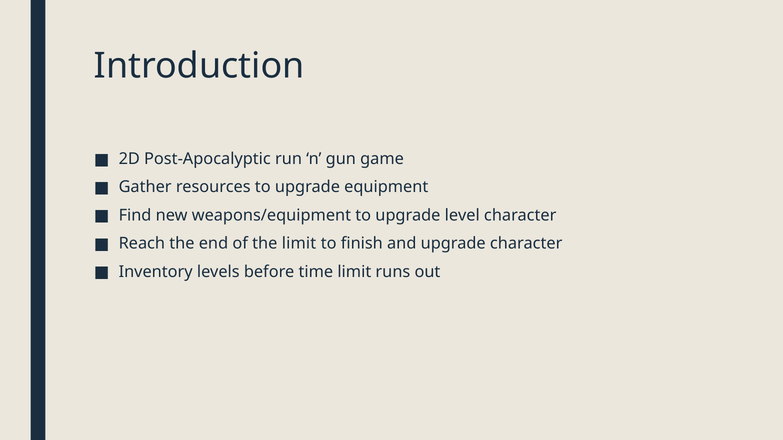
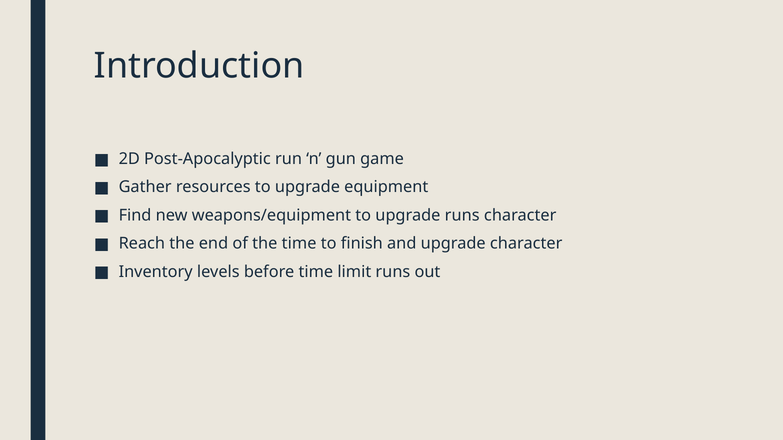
upgrade level: level -> runs (462, 216)
the limit: limit -> time (299, 244)
